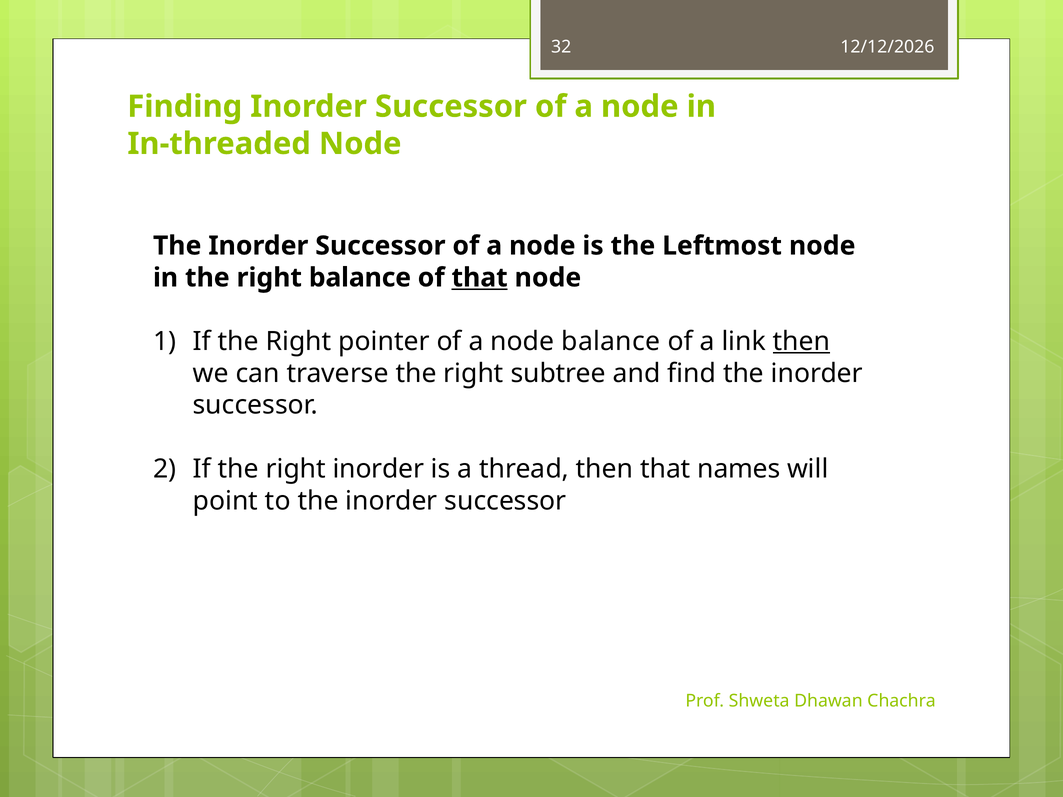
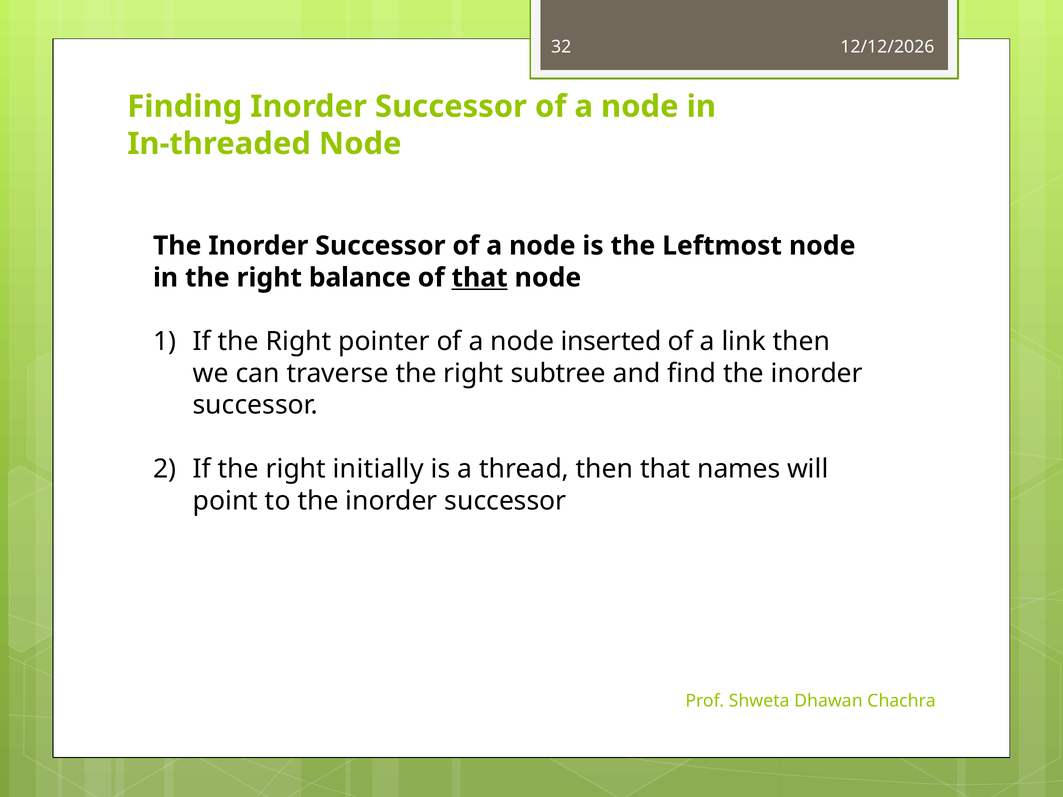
node balance: balance -> inserted (611, 342)
then underline: present -> none (802, 342)
right inorder: inorder -> initially (378, 469)
